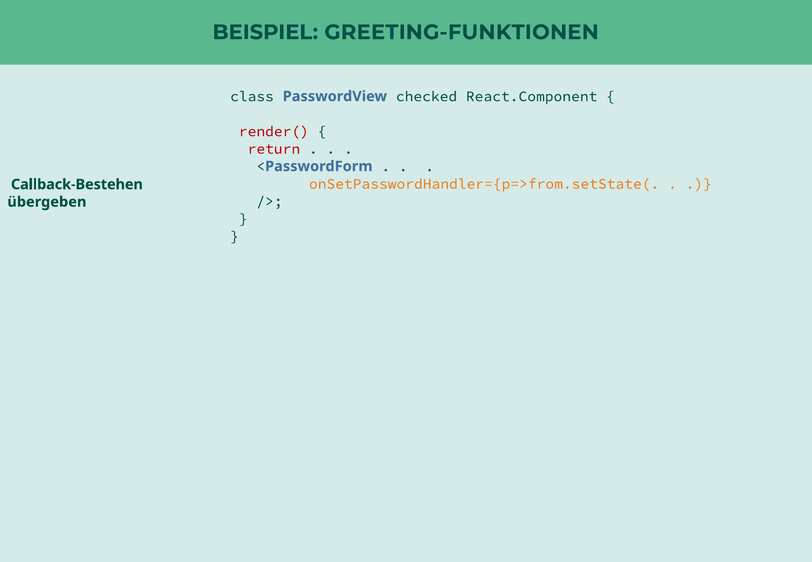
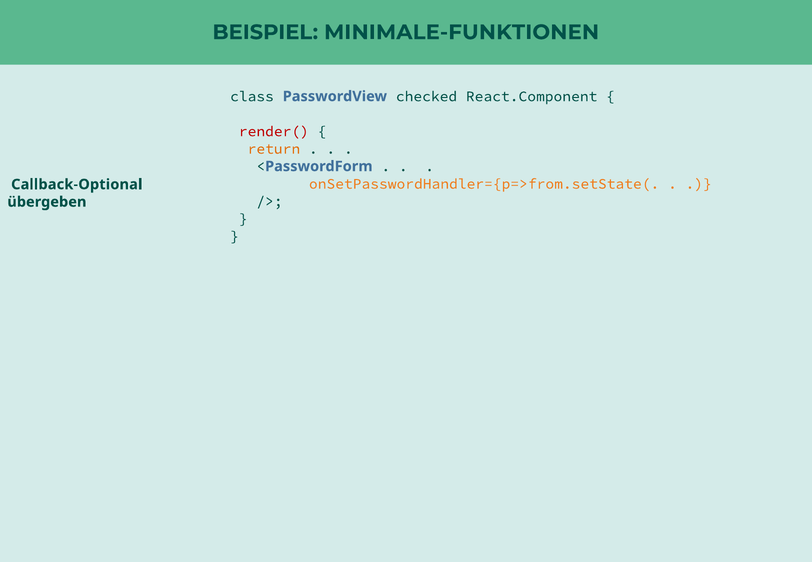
GREETING-FUNKTIONEN: GREETING-FUNKTIONEN -> MINIMALE-FUNKTIONEN (462, 32)
return colour: red -> orange (274, 149)
Callback-Bestehen: Callback-Bestehen -> Callback-Optional (77, 184)
